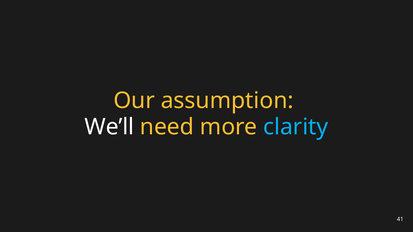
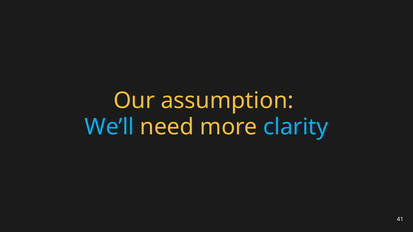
We’ll colour: white -> light blue (109, 127)
